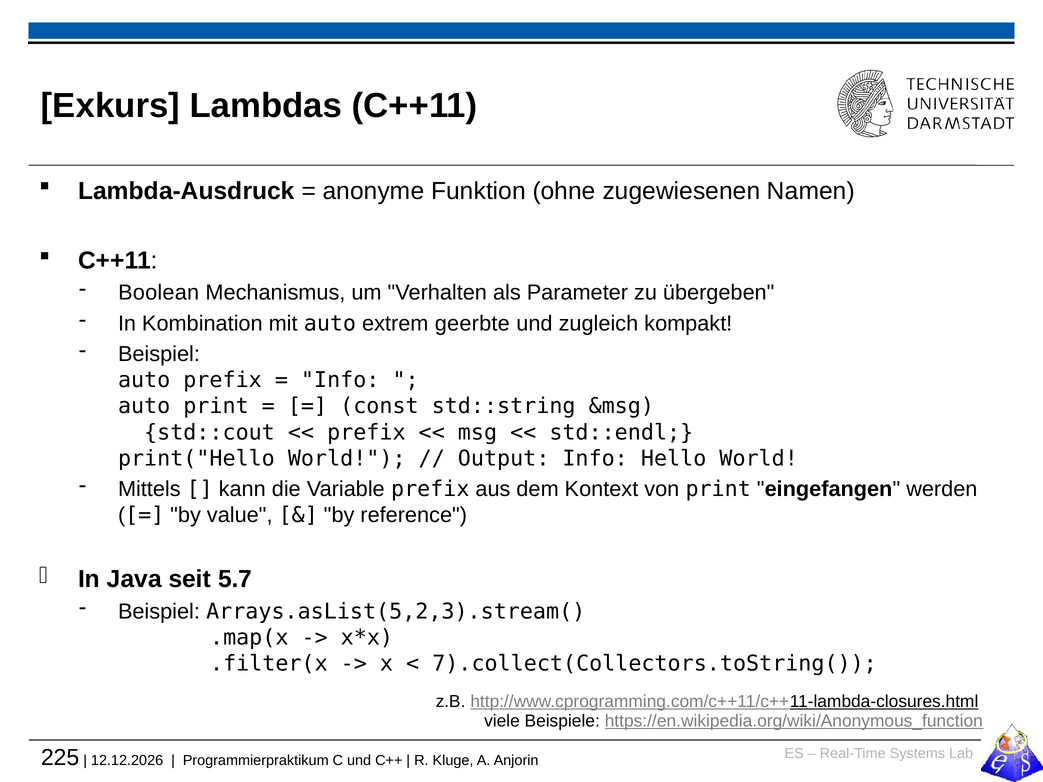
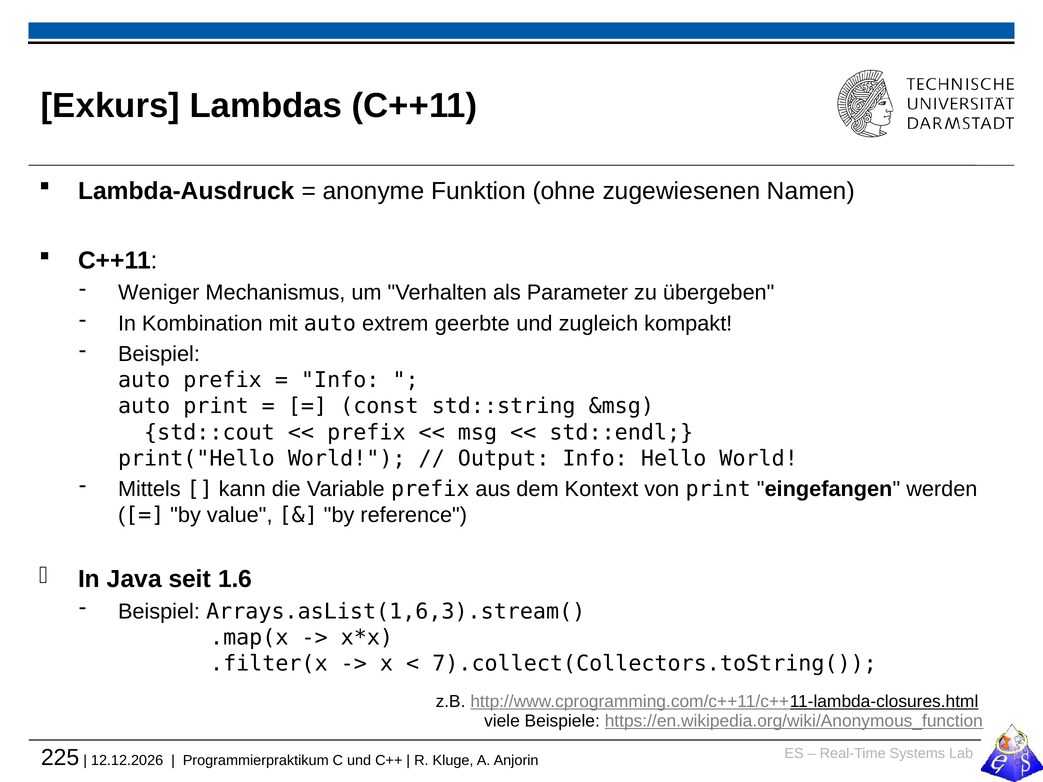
Boolean: Boolean -> Weniger (159, 293)
5.7: 5.7 -> 1.6 (235, 579)
Arrays.asList(5,2,3).stream(: Arrays.asList(5,2,3).stream( -> Arrays.asList(1,6,3).stream( (396, 612)
